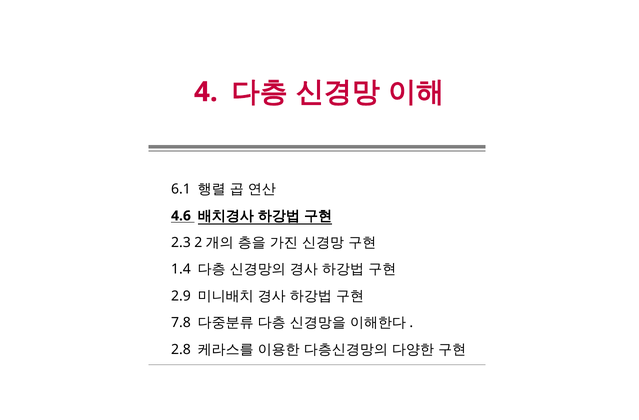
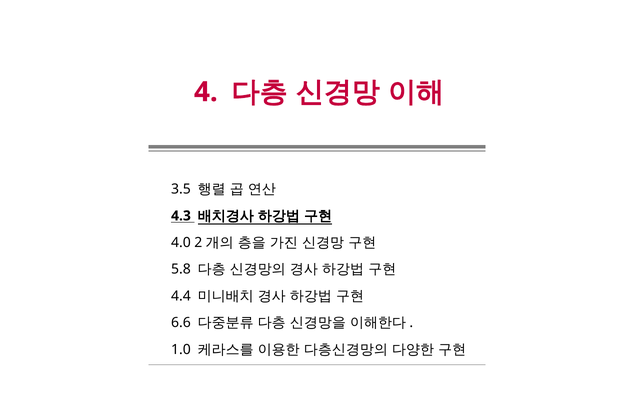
6.1: 6.1 -> 3.5 (181, 189)
4.6: 4.6 -> 4.3 (181, 216)
2.3: 2.3 -> 4.0 (181, 242)
1.4: 1.4 -> 5.8 (181, 269)
2.9: 2.9 -> 4.4 (181, 296)
7.8: 7.8 -> 6.6 (181, 323)
2.8: 2.8 -> 1.0 (181, 349)
